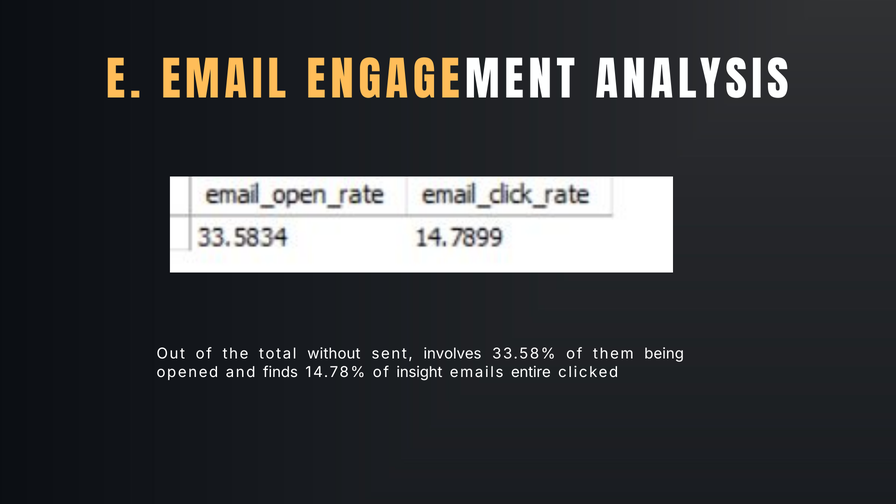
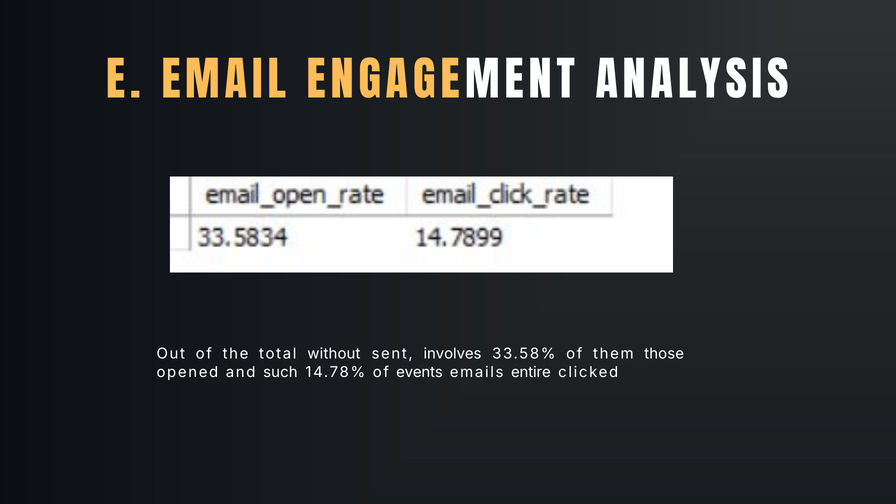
being: being -> those (664, 354)
finds: finds -> such (280, 372)
insight: insight -> events (419, 372)
